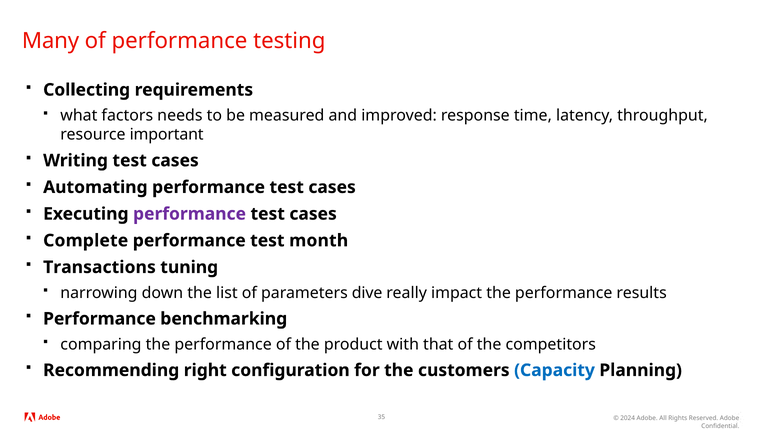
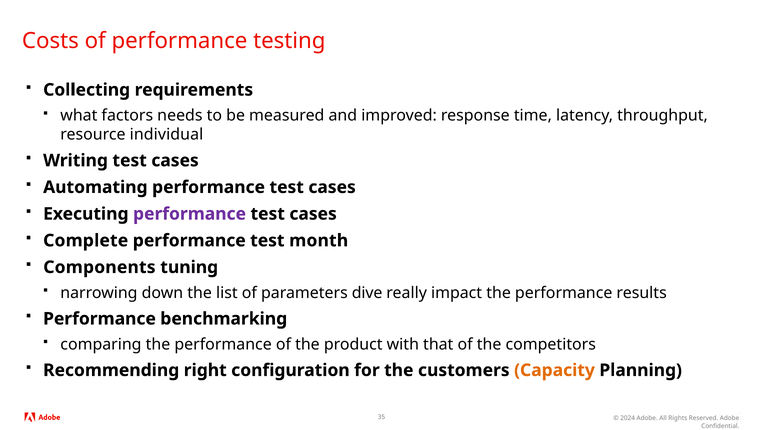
Many: Many -> Costs (50, 41)
important: important -> individual (167, 134)
Transactions: Transactions -> Components (99, 267)
Capacity colour: blue -> orange (554, 370)
